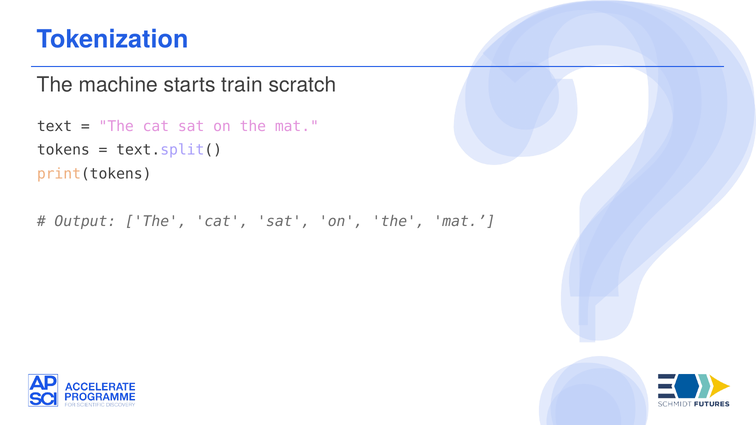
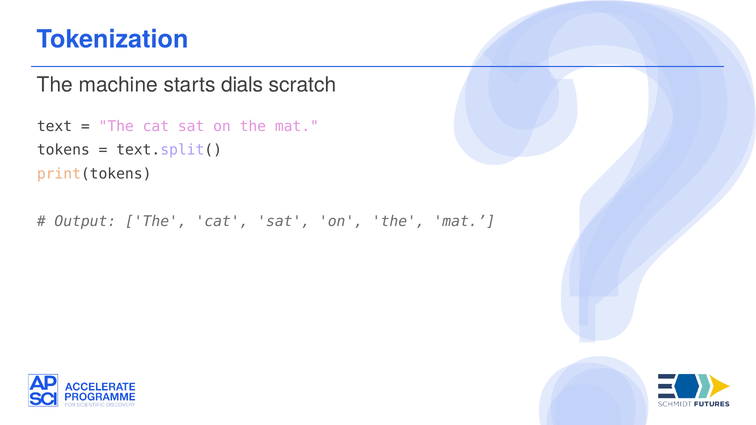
train: train -> dials (242, 85)
